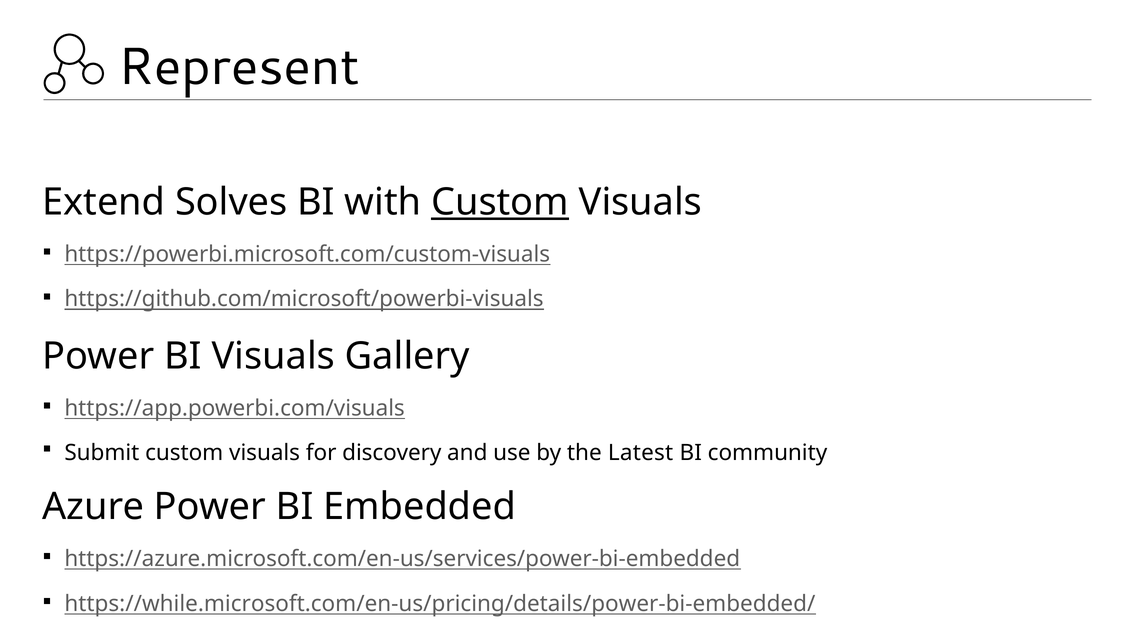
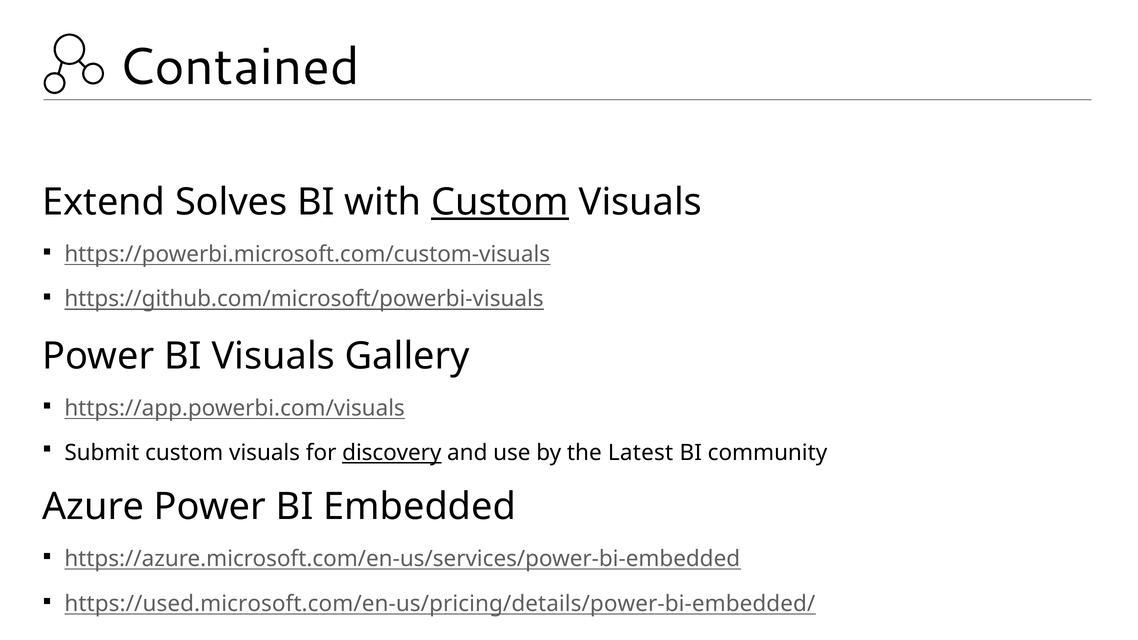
Represent: Represent -> Contained (239, 67)
discovery underline: none -> present (392, 453)
https://while.microsoft.com/en-us/pricing/details/power-bi-embedded/: https://while.microsoft.com/en-us/pricing/details/power-bi-embedded/ -> https://used.microsoft.com/en-us/pricing/details/power-bi-embedded/ (440, 604)
